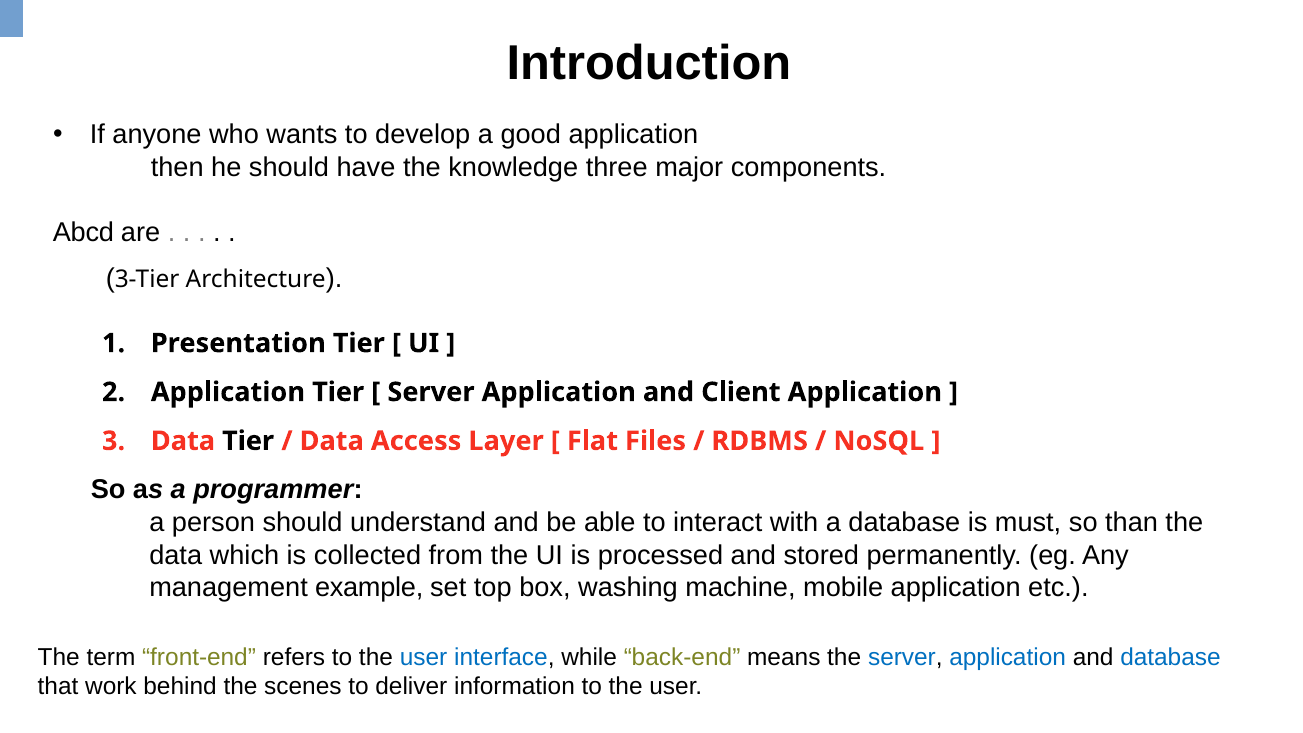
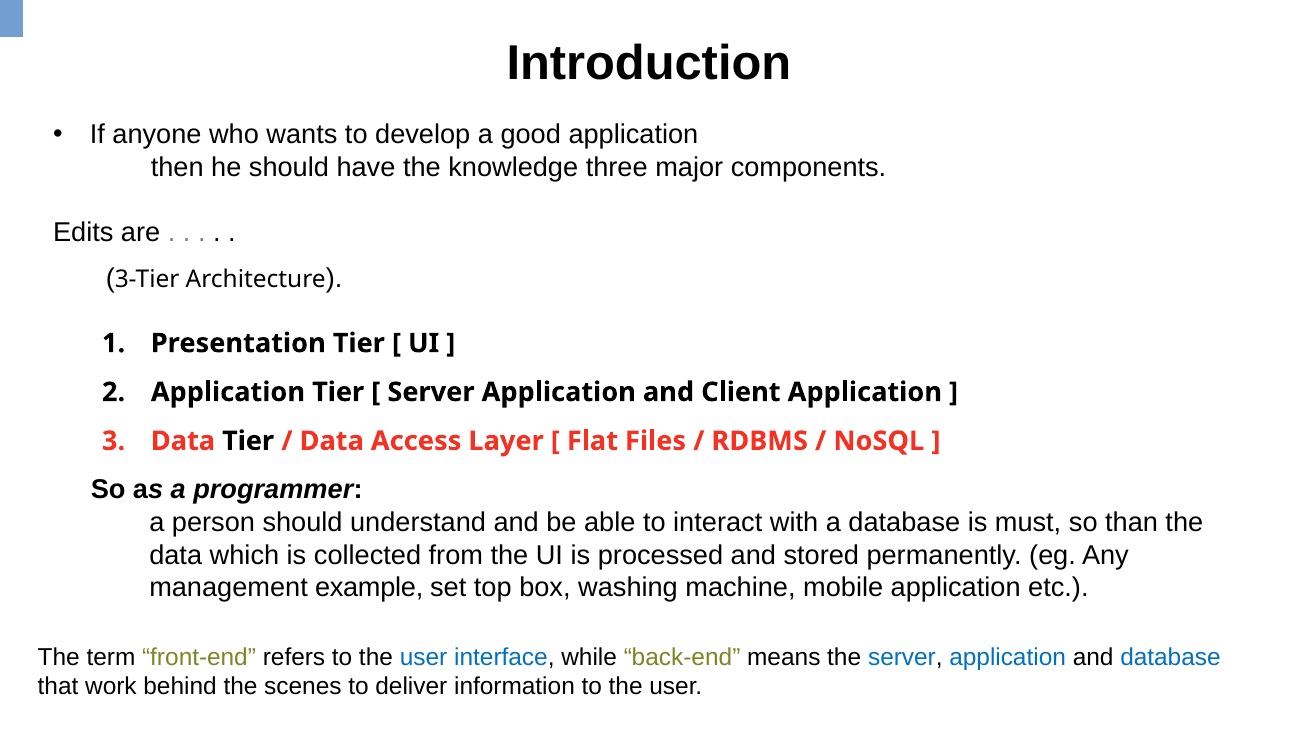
Abcd: Abcd -> Edits (83, 232)
